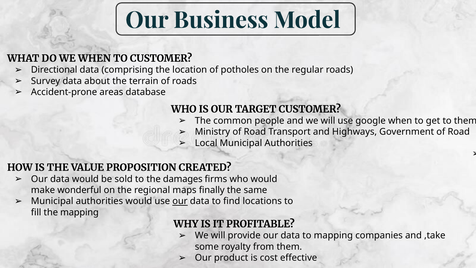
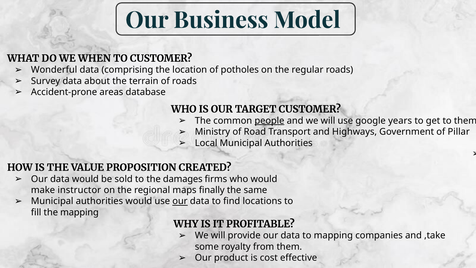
Directional: Directional -> Wonderful (54, 70)
people underline: none -> present (269, 121)
google when: when -> years (400, 121)
Government of Road: Road -> Pillar (459, 132)
wonderful: wonderful -> instructor (79, 190)
